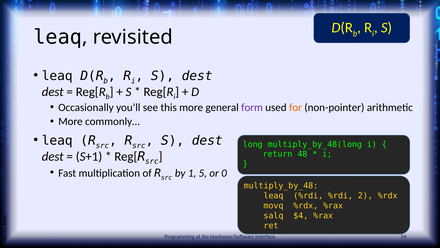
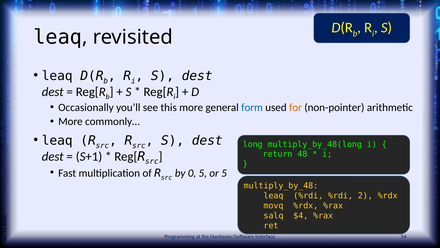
form colour: purple -> blue (252, 107)
1: 1 -> 0 (192, 173)
or 0: 0 -> 5 (224, 173)
